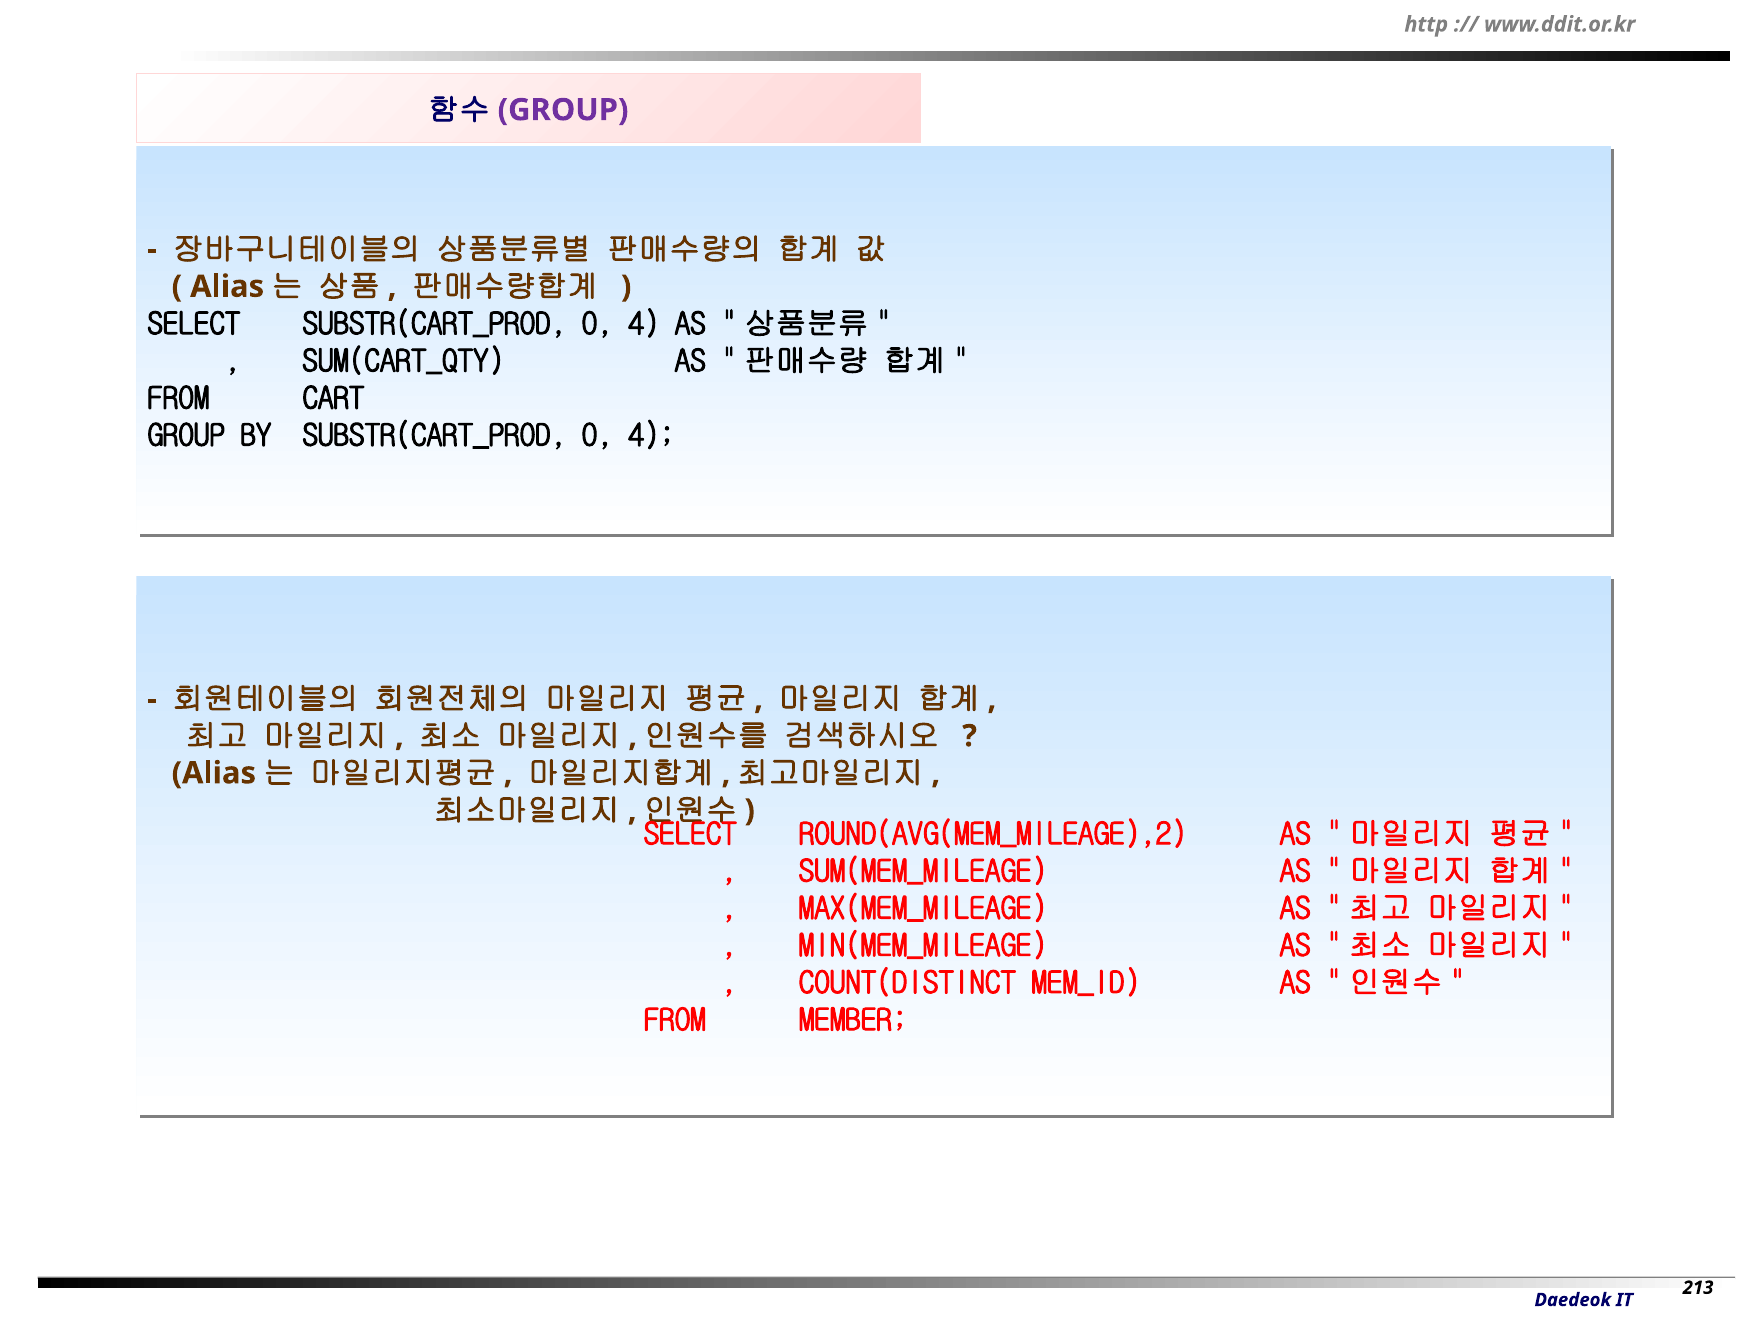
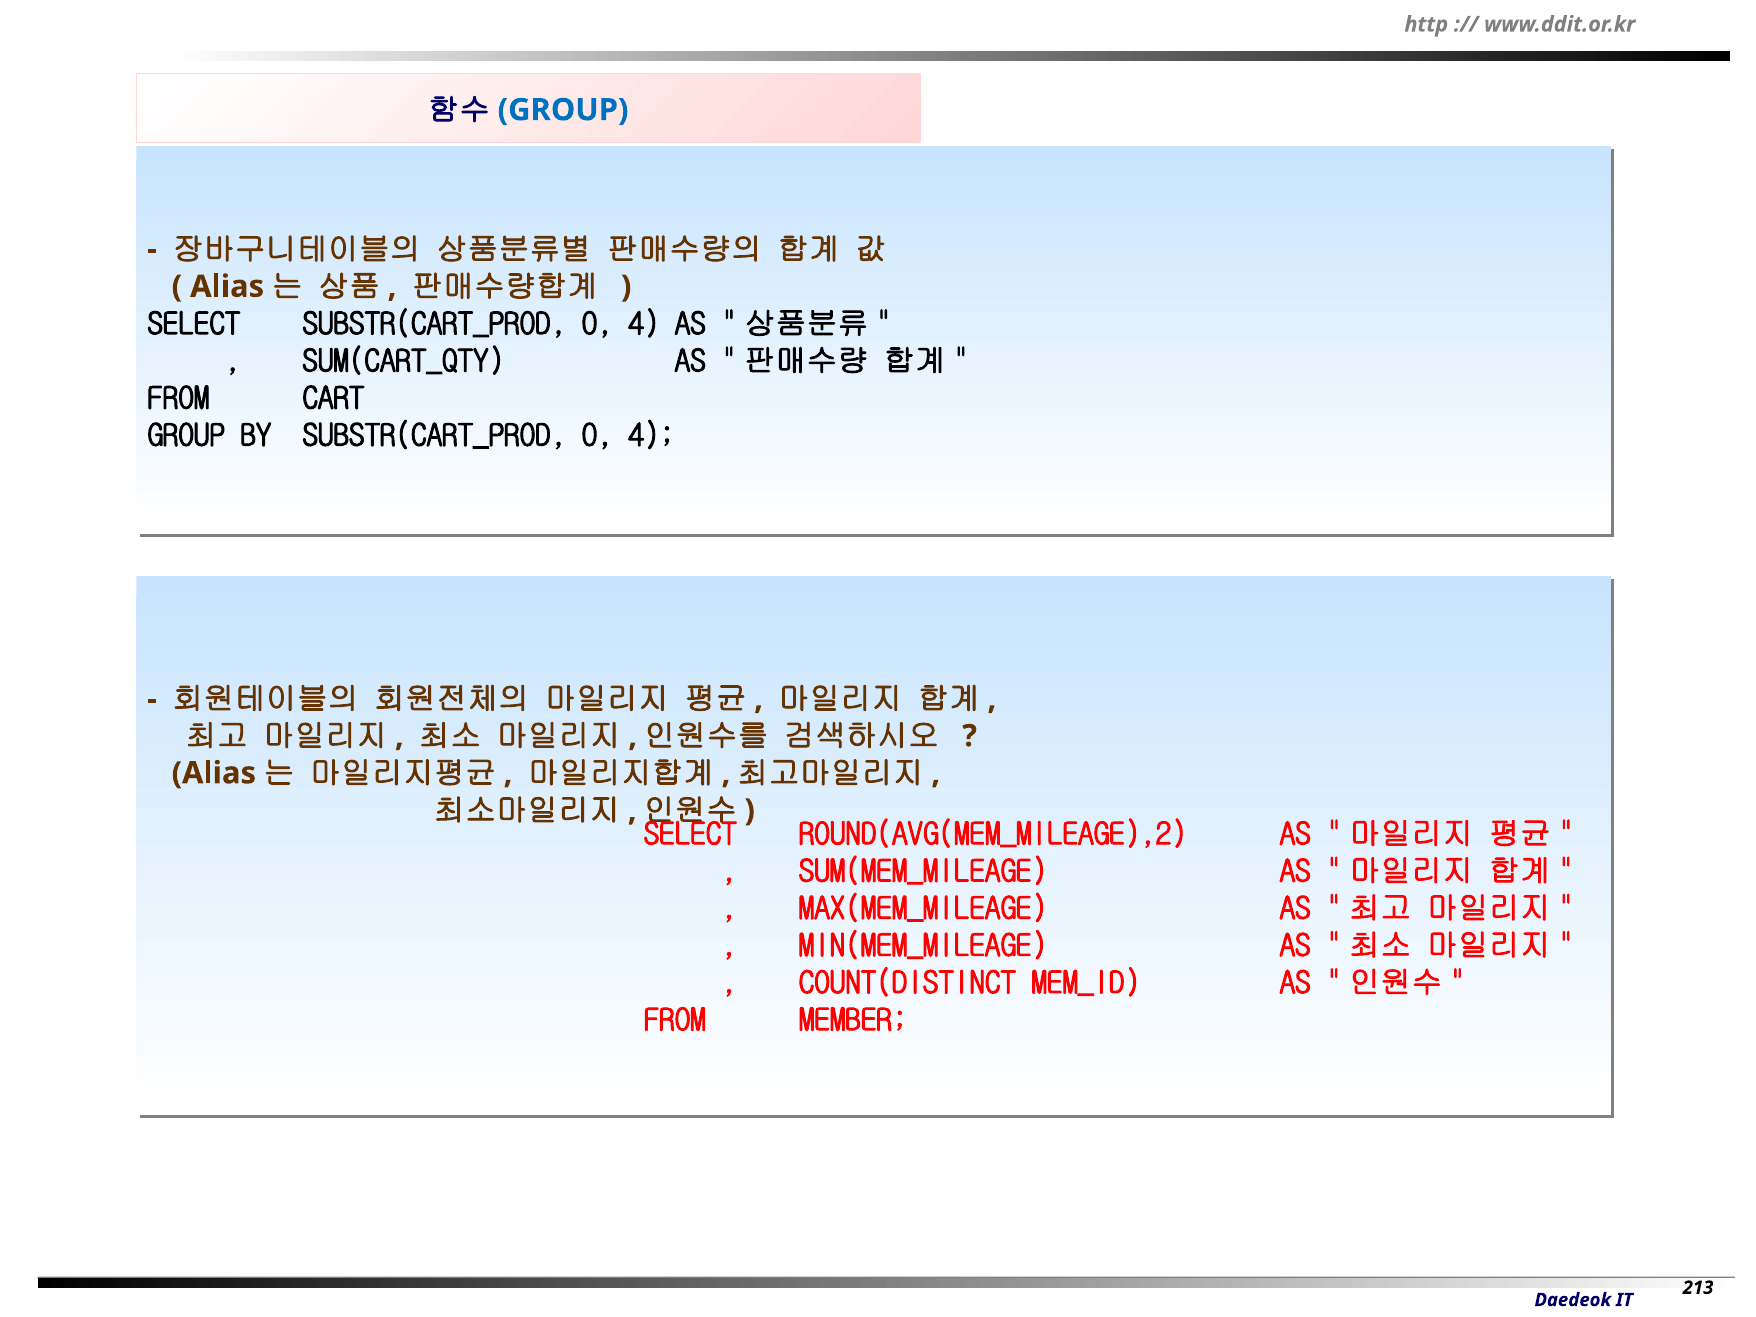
GROUP colour: purple -> blue (563, 110)
